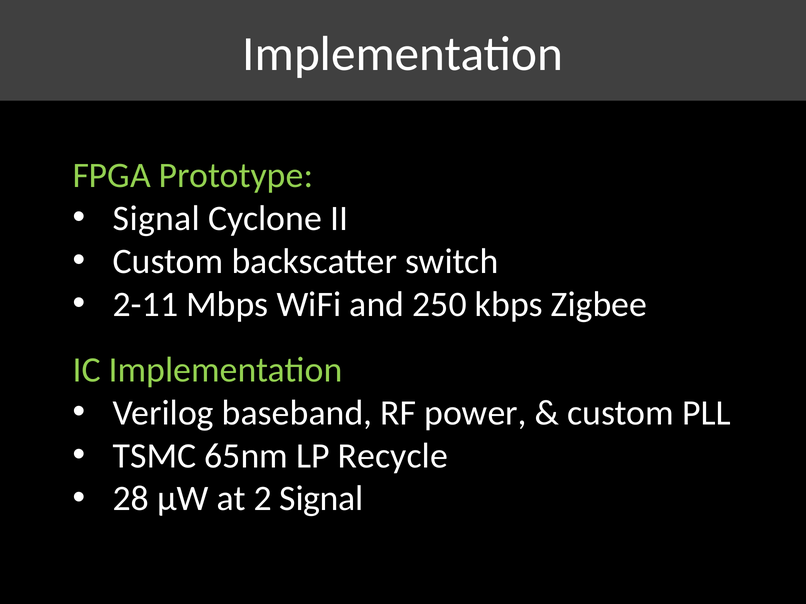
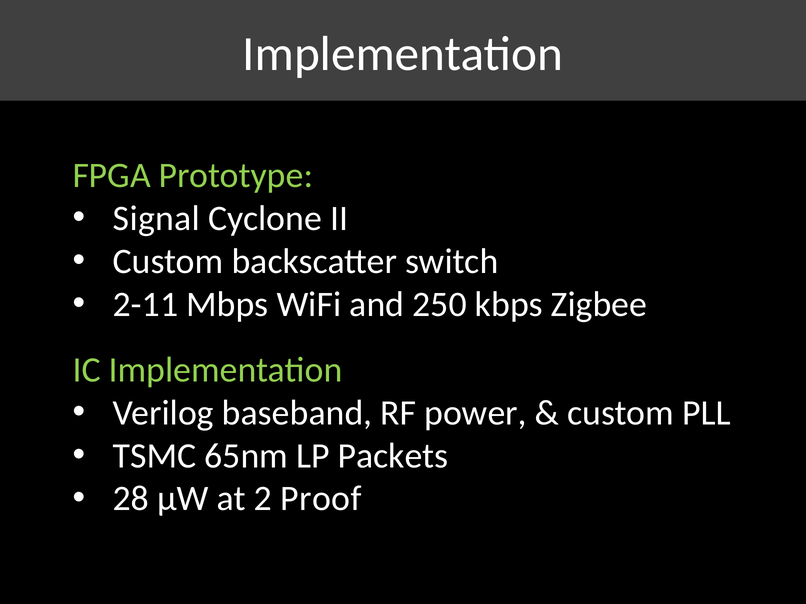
Recycle: Recycle -> Packets (393, 456)
2 Signal: Signal -> Proof (321, 499)
